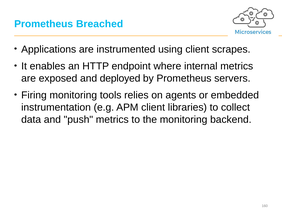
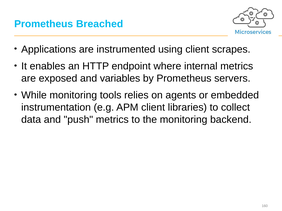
deployed: deployed -> variables (120, 79)
Firing: Firing -> While (34, 95)
